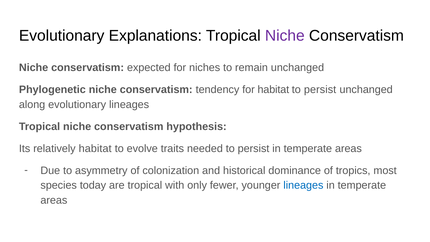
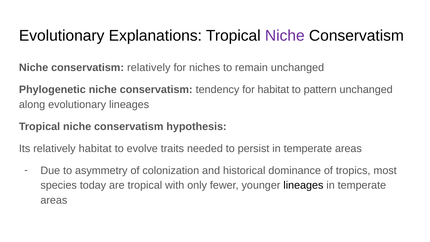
conservatism expected: expected -> relatively (149, 68)
persist: persist -> pattern (320, 90)
lineages colour: blue -> black (303, 185)
